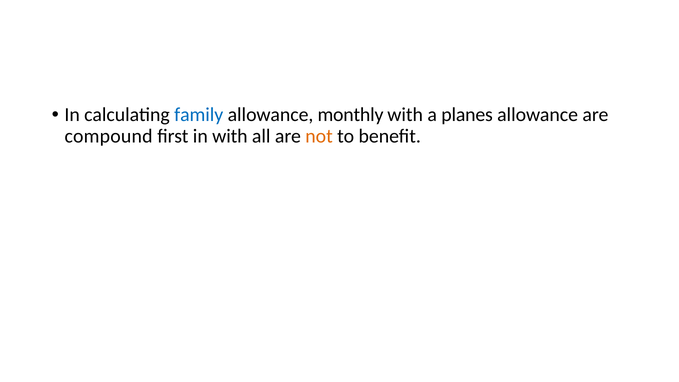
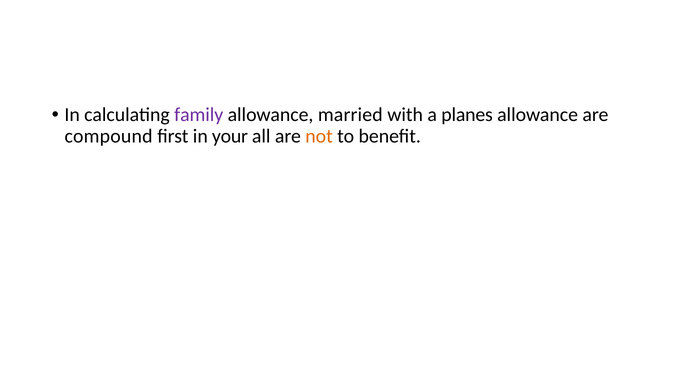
family colour: blue -> purple (199, 115)
monthly: monthly -> married (350, 115)
in with: with -> your (230, 136)
